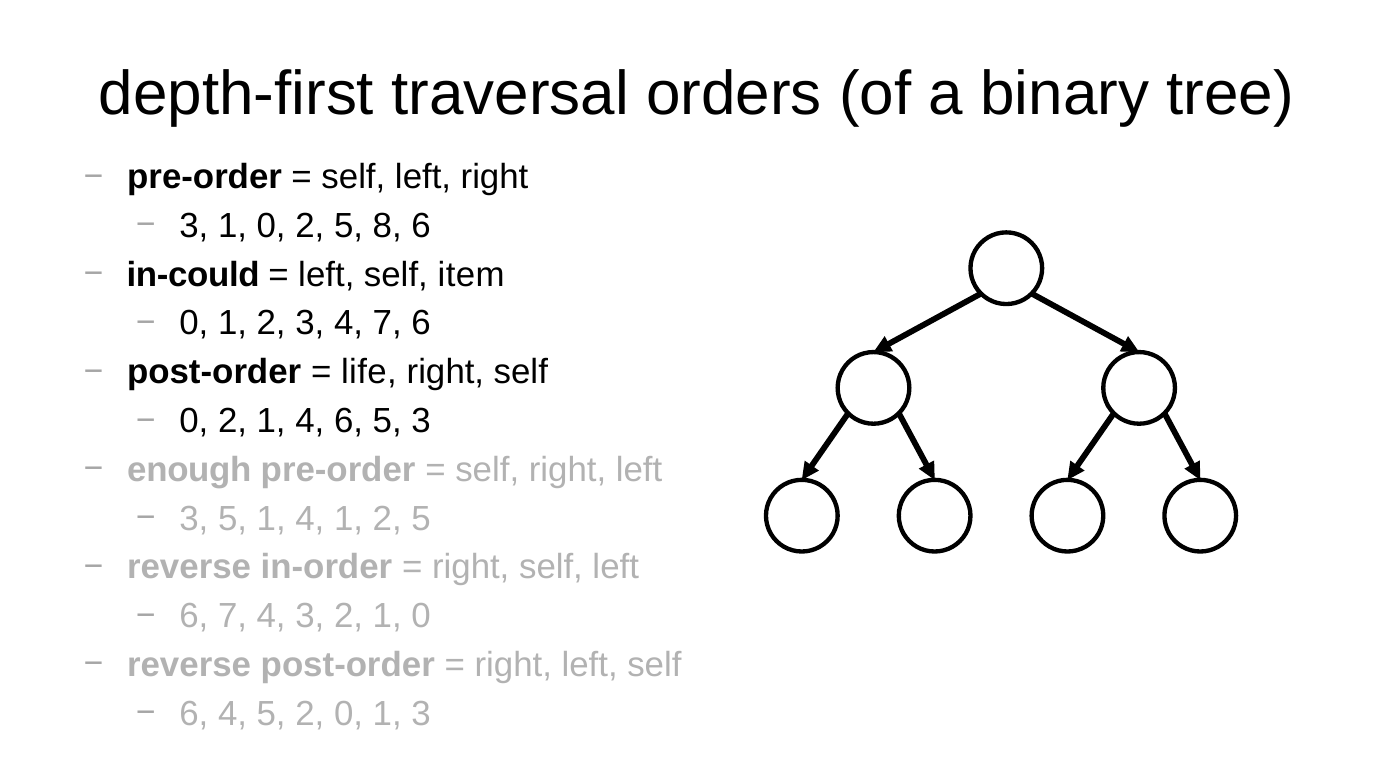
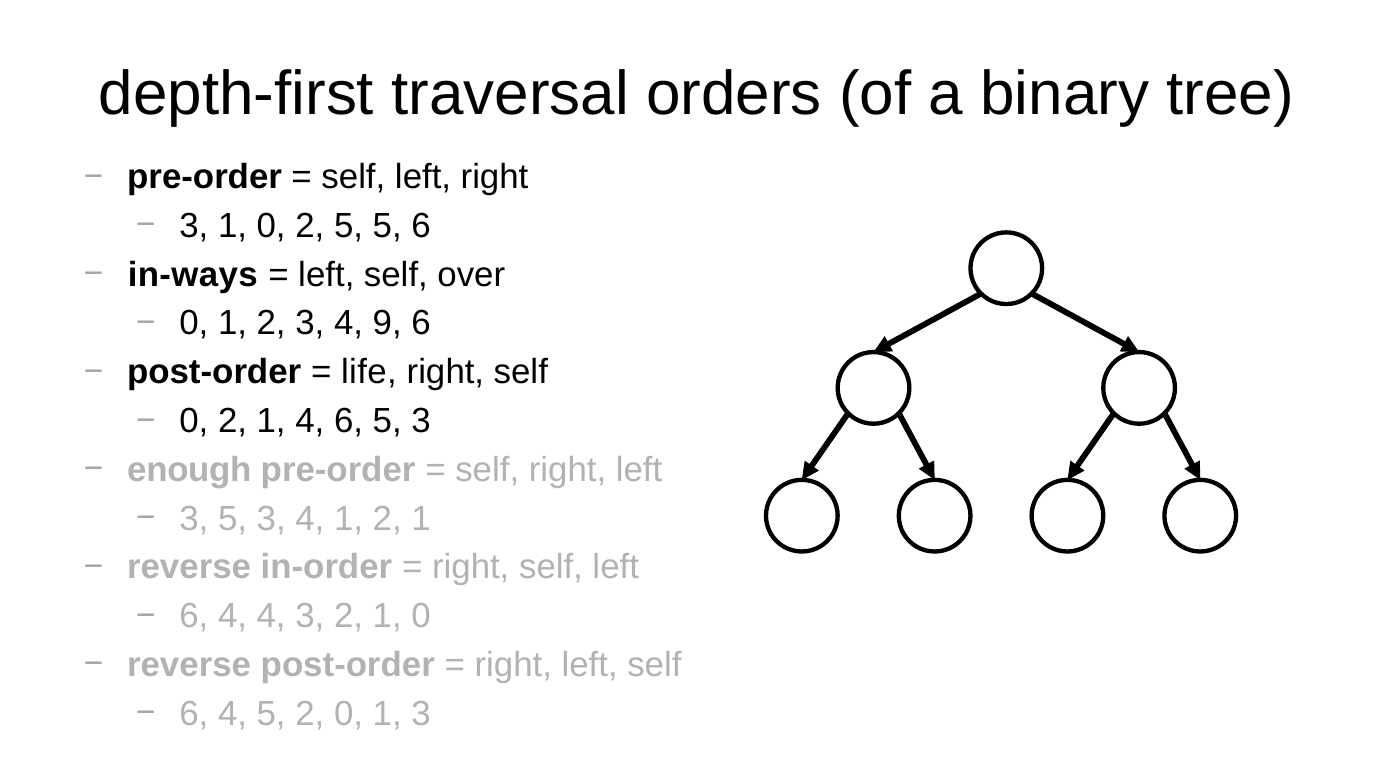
5 8: 8 -> 5 (387, 226)
in-could: in-could -> in-ways (193, 275)
item: item -> over (471, 275)
4 7: 7 -> 9 (387, 324)
3 5 1: 1 -> 3 (271, 519)
1 2 5: 5 -> 1 (421, 519)
7: 7 -> 4 (233, 616)
